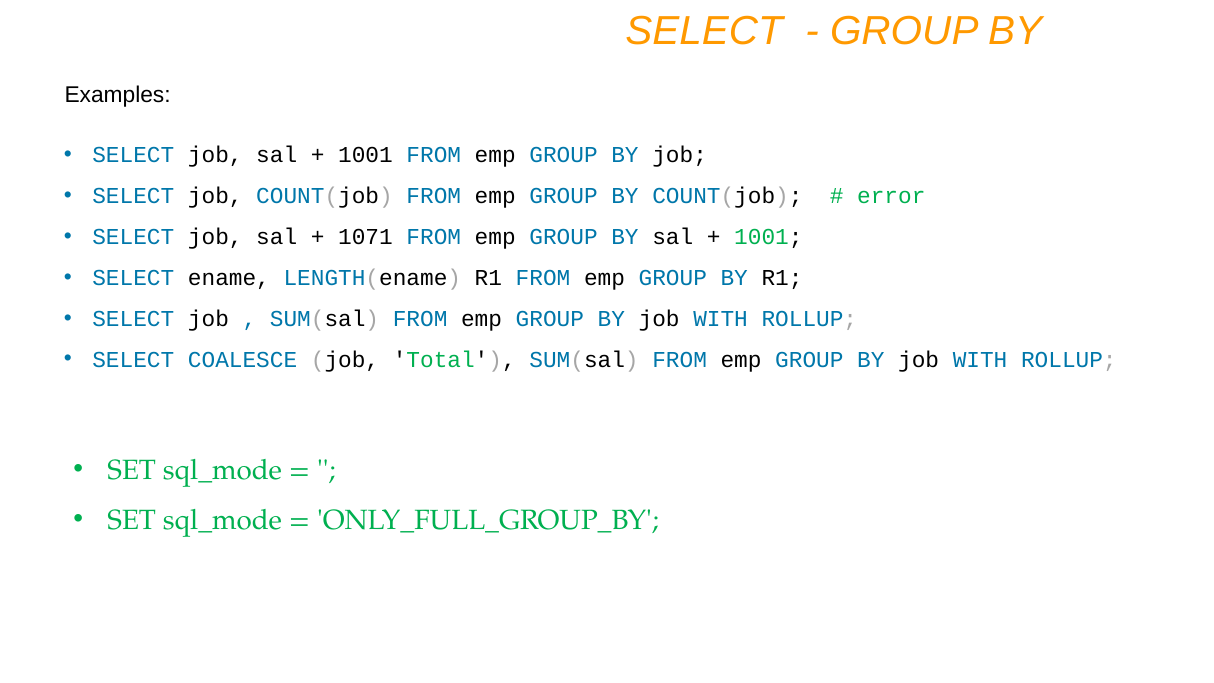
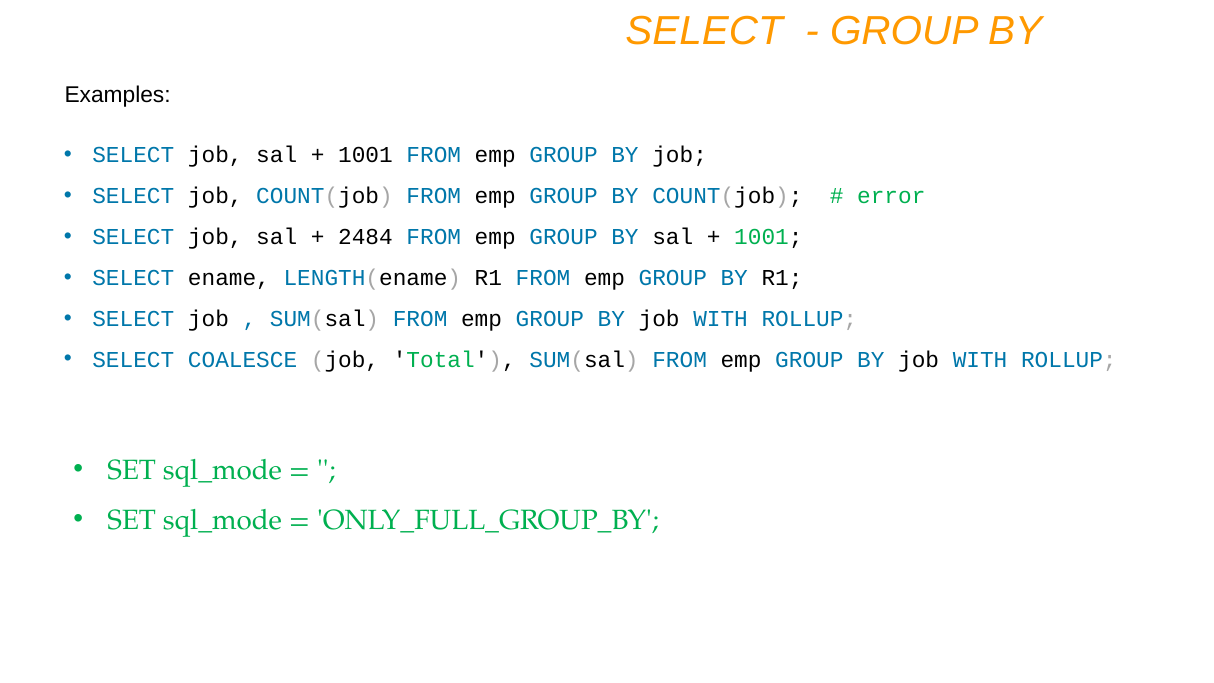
1071: 1071 -> 2484 (365, 237)
